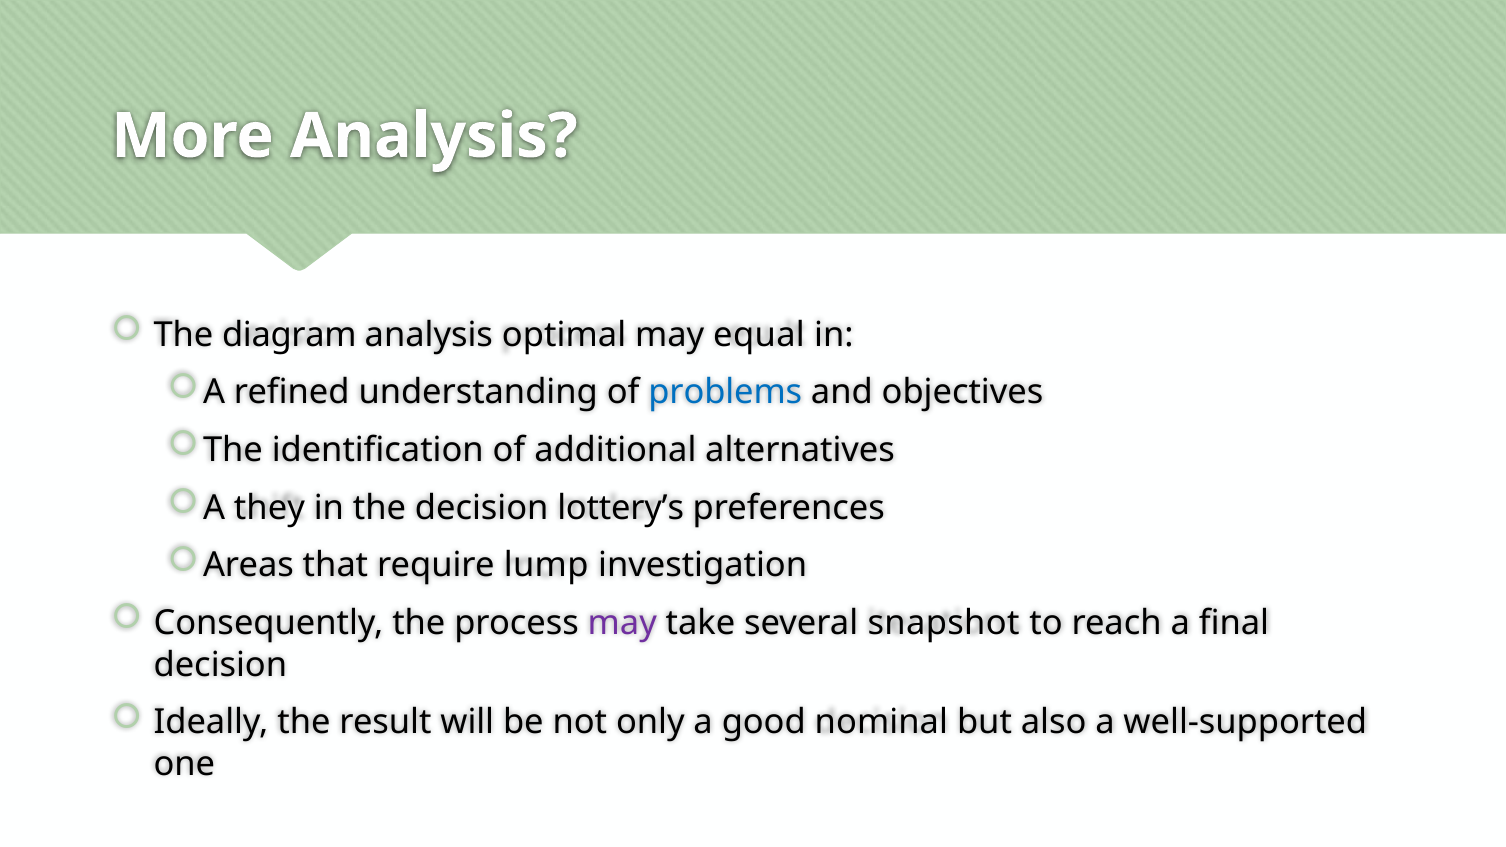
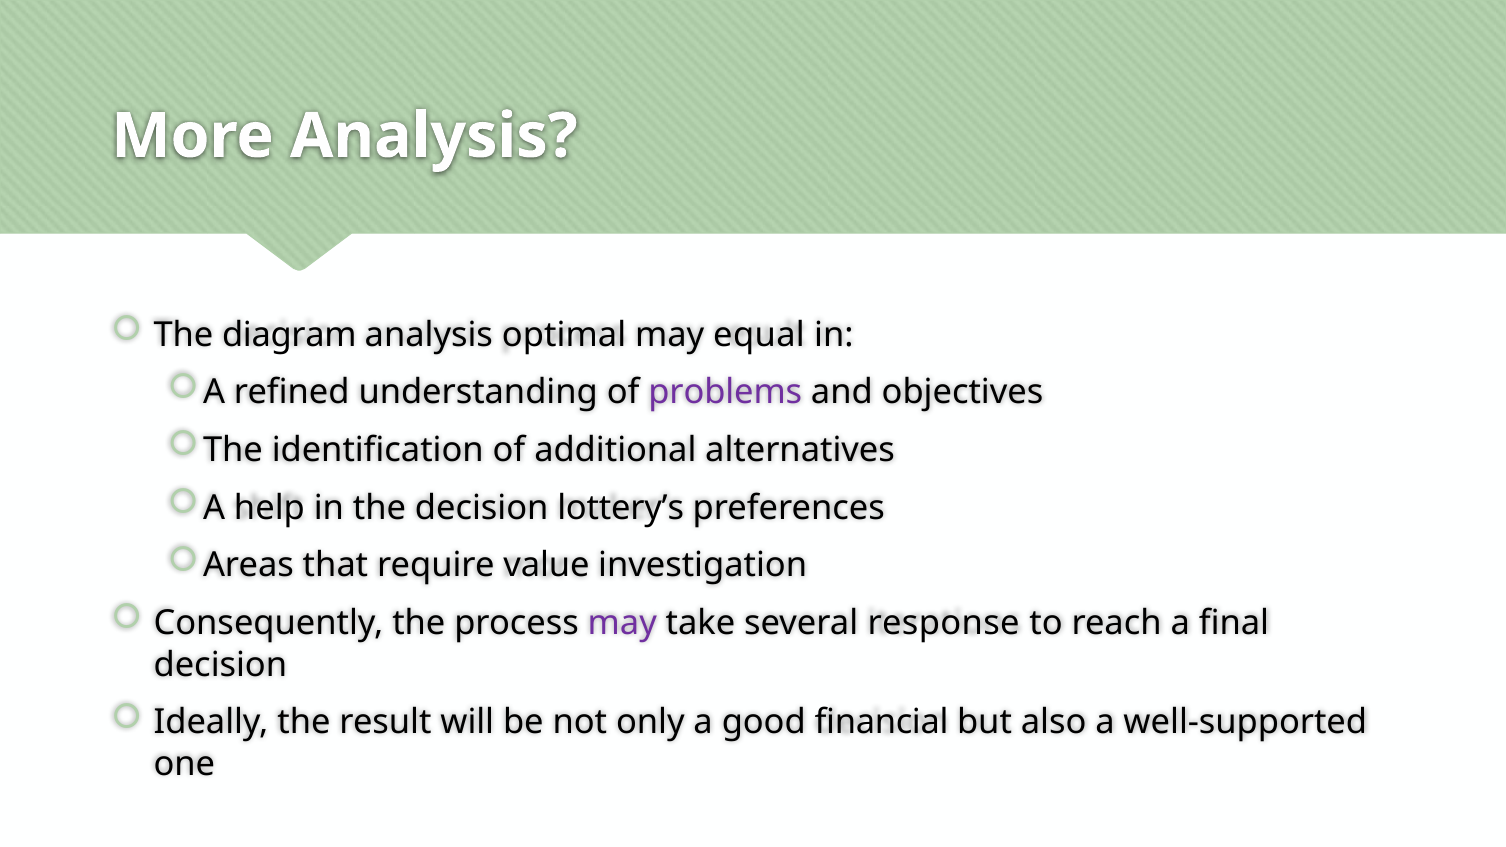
problems colour: blue -> purple (725, 392)
they: they -> help (269, 508)
lump: lump -> value (546, 566)
snapshot: snapshot -> response (944, 623)
nominal: nominal -> financial (882, 722)
